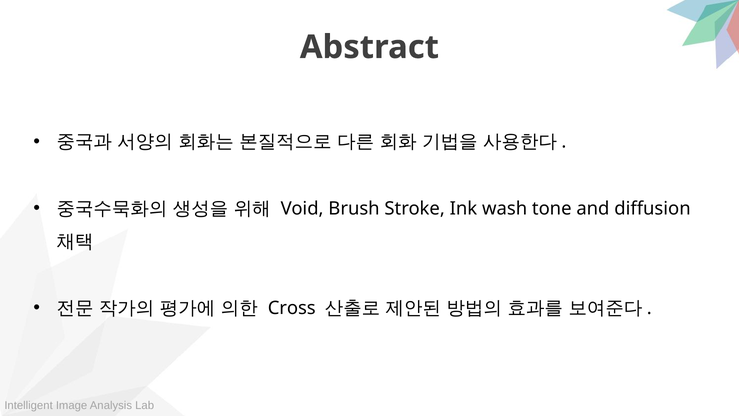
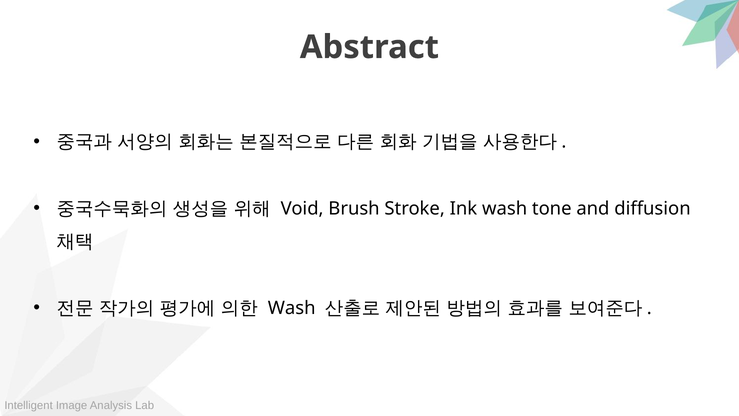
Cross: Cross -> Wash (292, 308)
